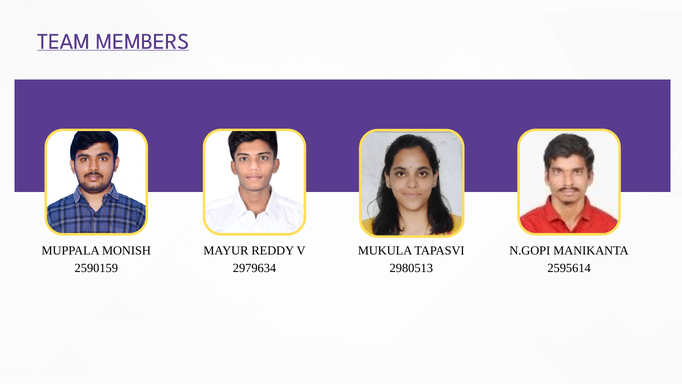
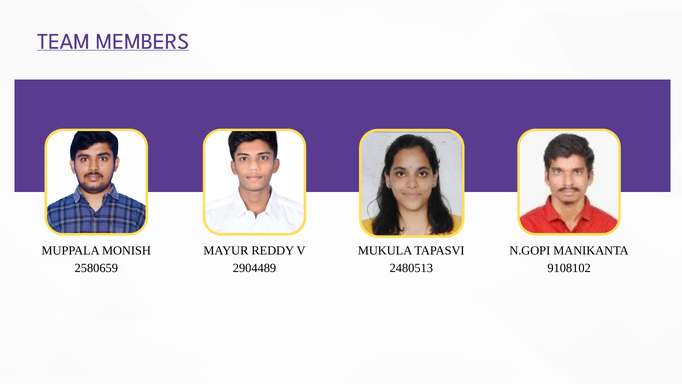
2590159: 2590159 -> 2580659 (96, 268)
2979634: 2979634 -> 2904489 (254, 268)
2980513: 2980513 -> 2480513 (411, 268)
2595614: 2595614 -> 9108102 (569, 268)
